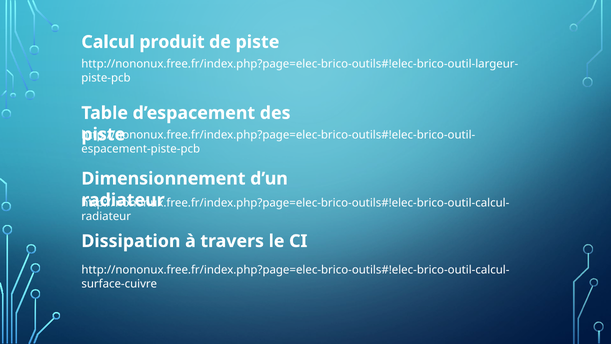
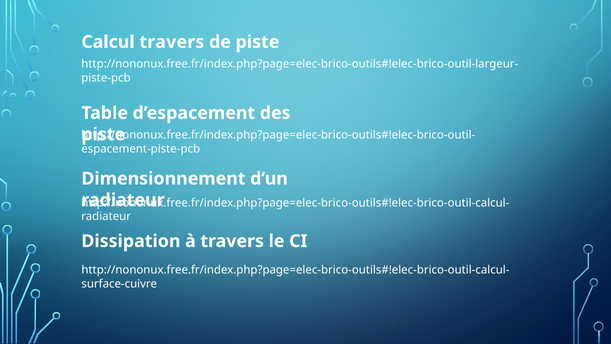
Calcul produit: produit -> travers (172, 42)
